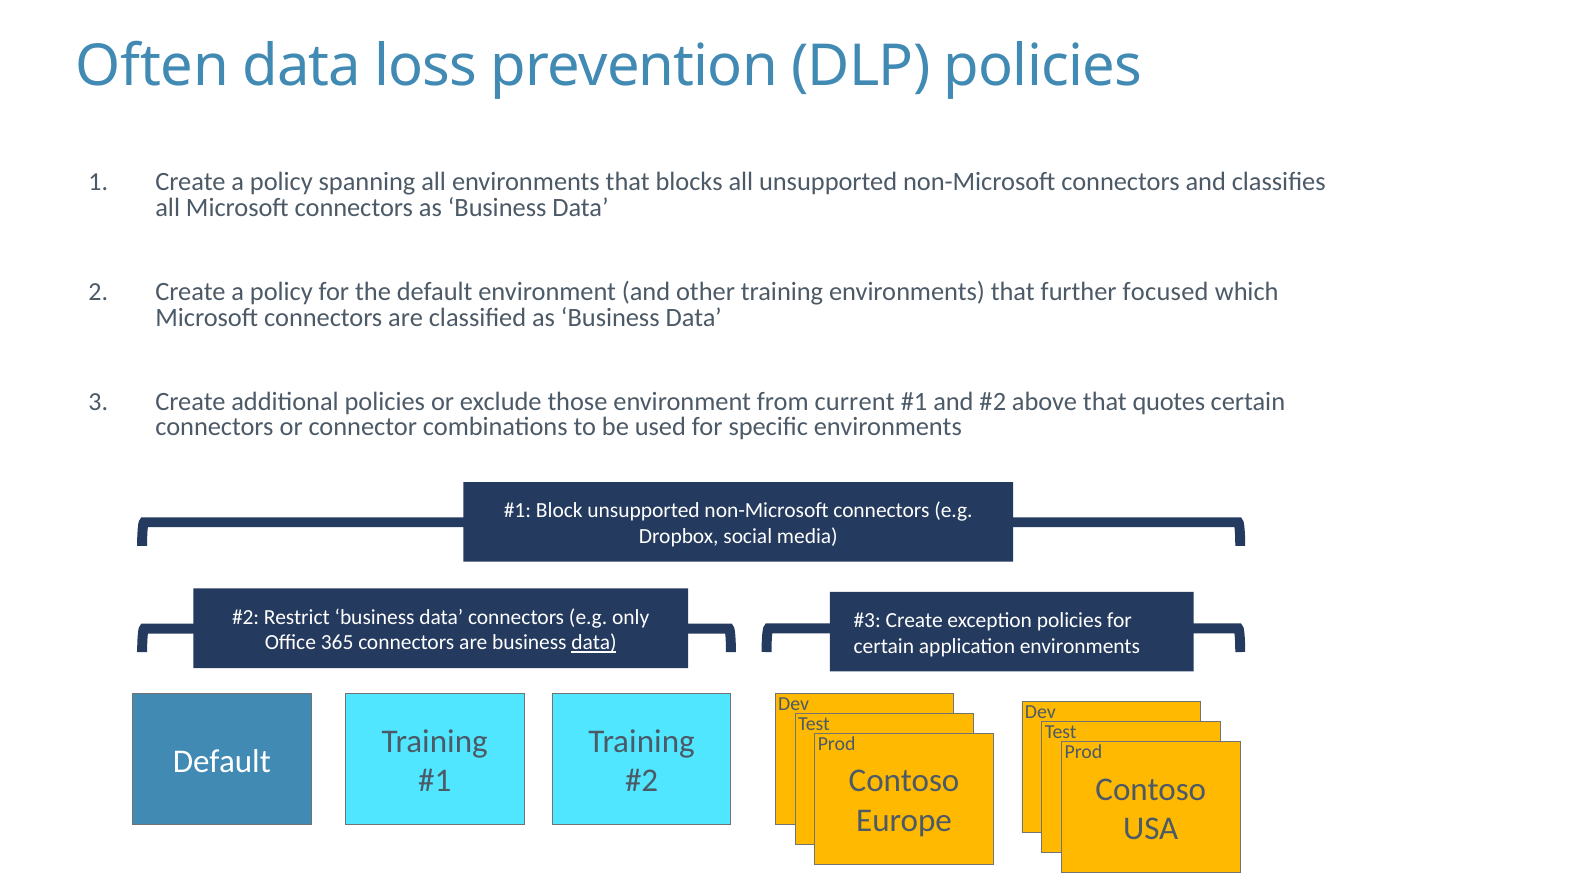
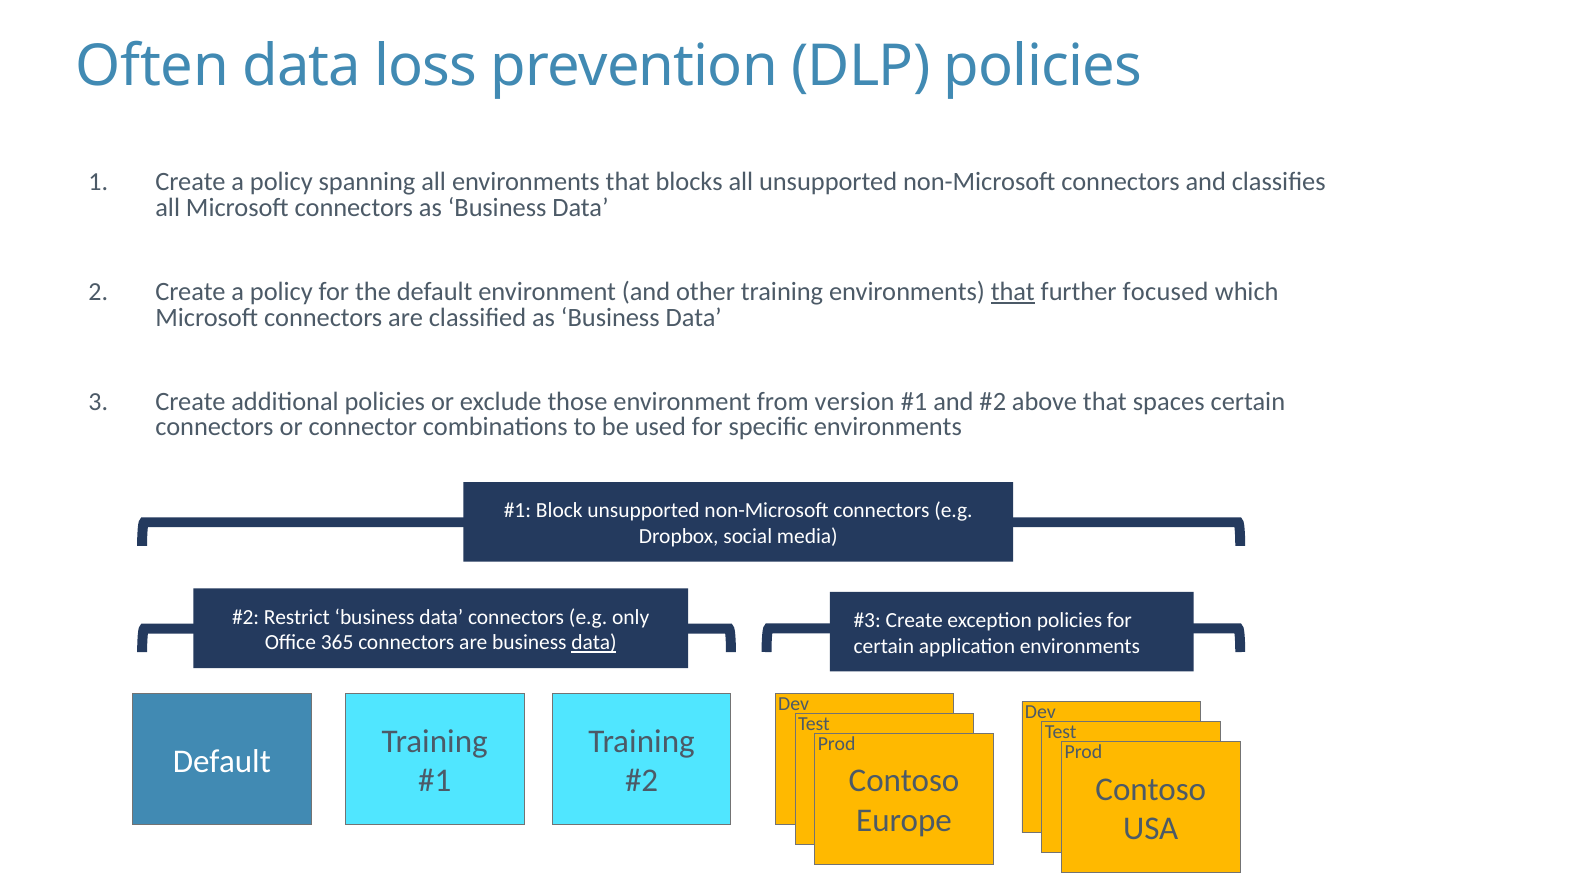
that underline: none -> present (1013, 292)
current: current -> version (855, 401)
quotes: quotes -> spaces (1169, 401)
